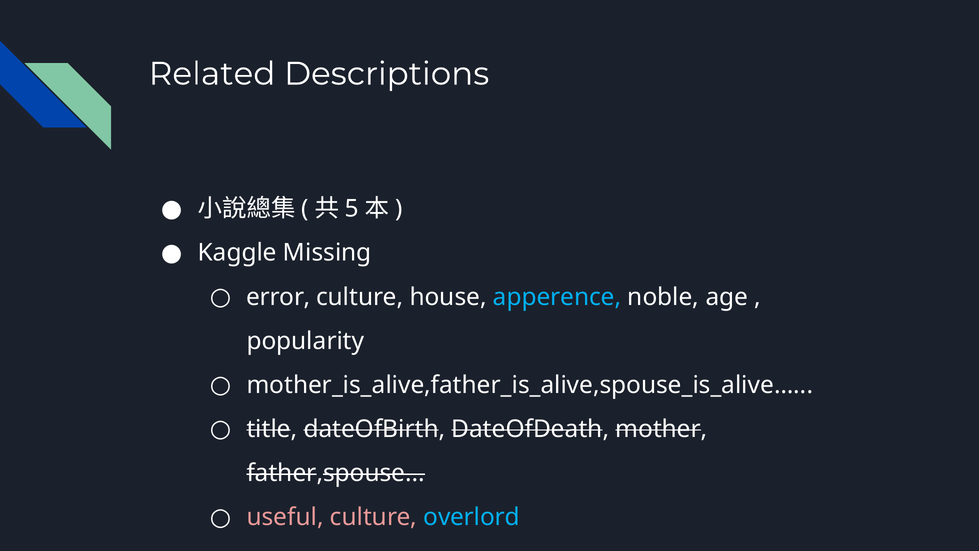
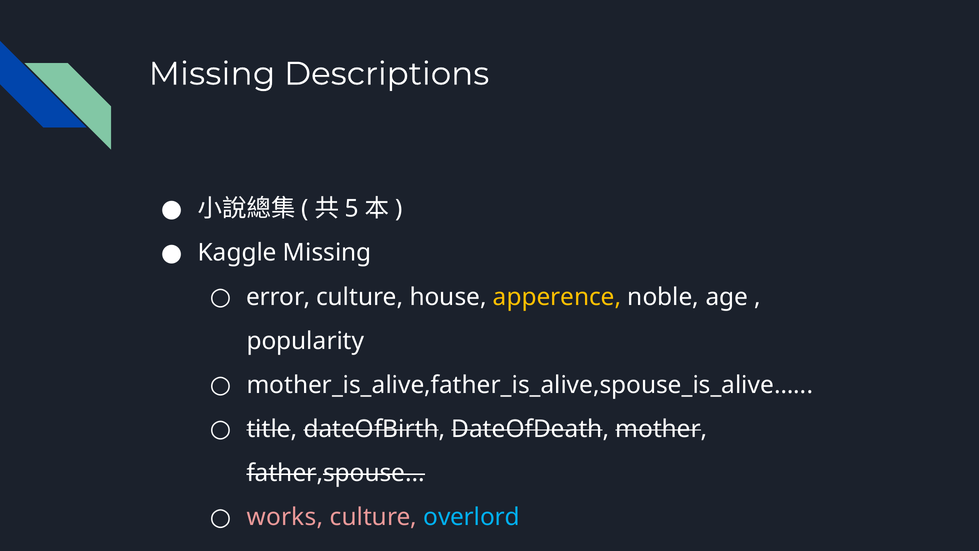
Related: Related -> Missing (212, 74)
apperence colour: light blue -> yellow (557, 297)
useful: useful -> works (285, 517)
